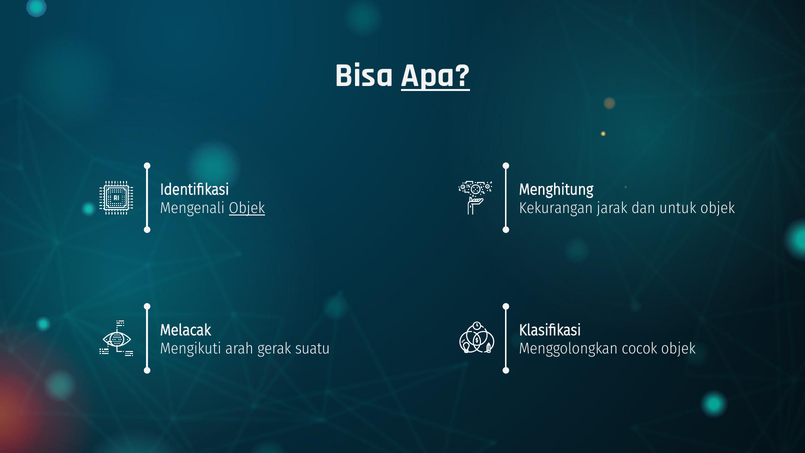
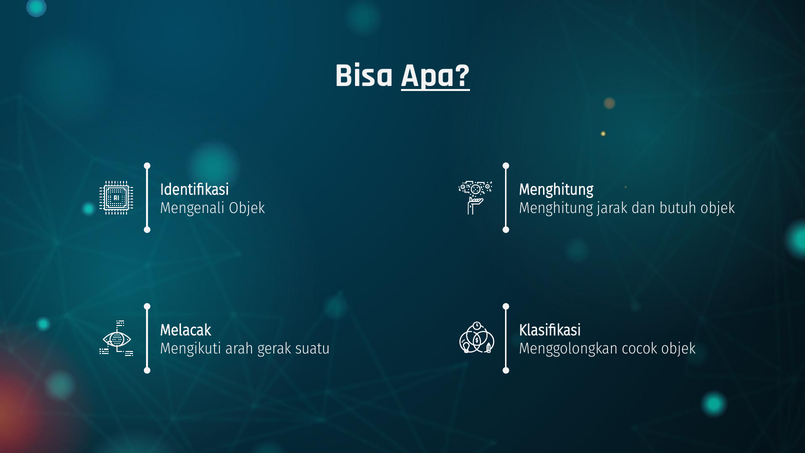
Objek underline: present -> none (247, 208)
Kekurangan: Kekurangan -> Menghitung (556, 208)
untuk: untuk -> butuh (678, 208)
